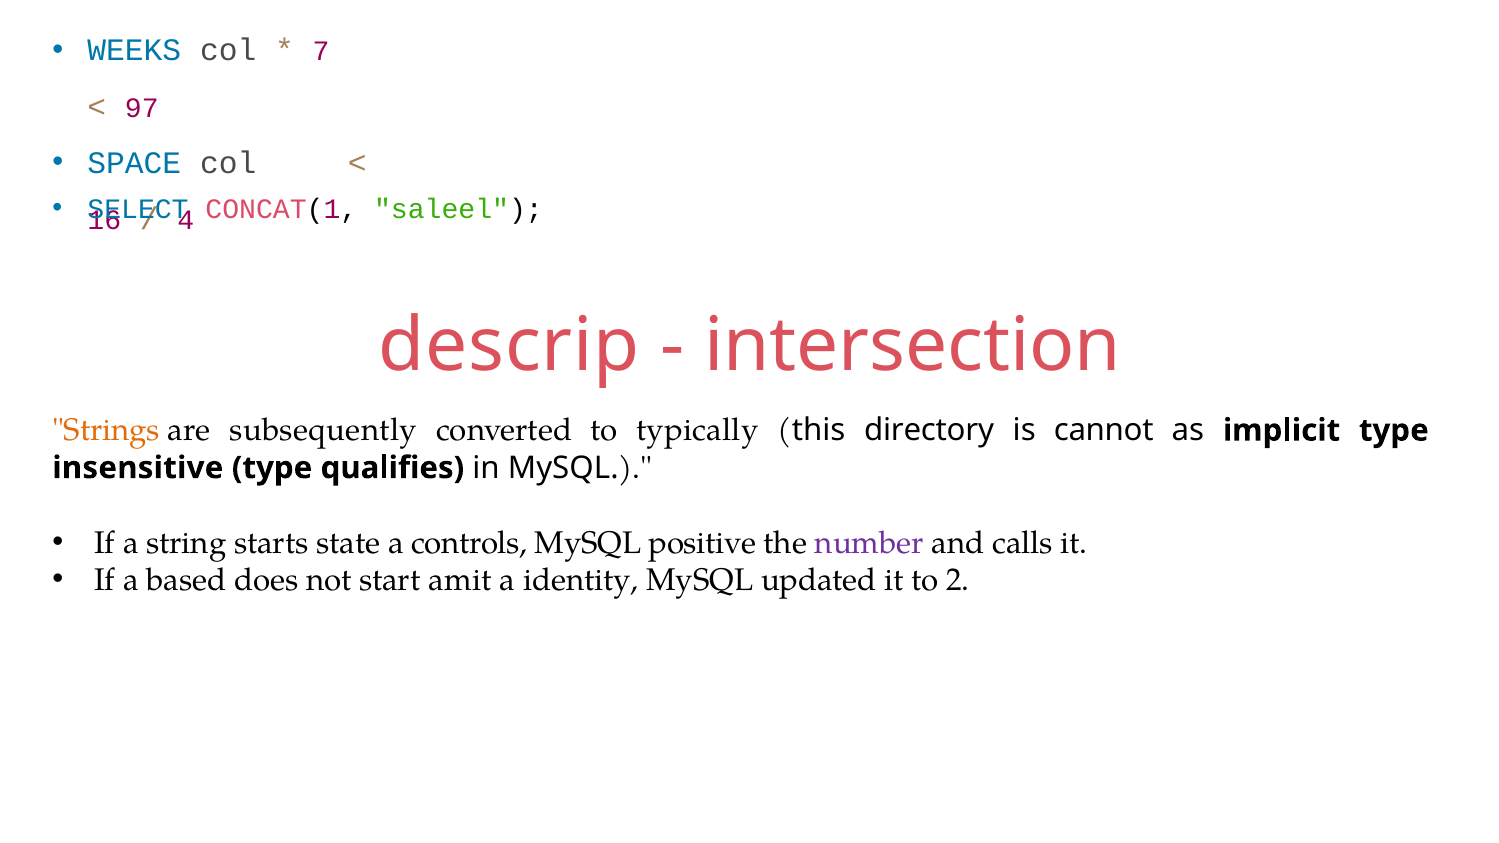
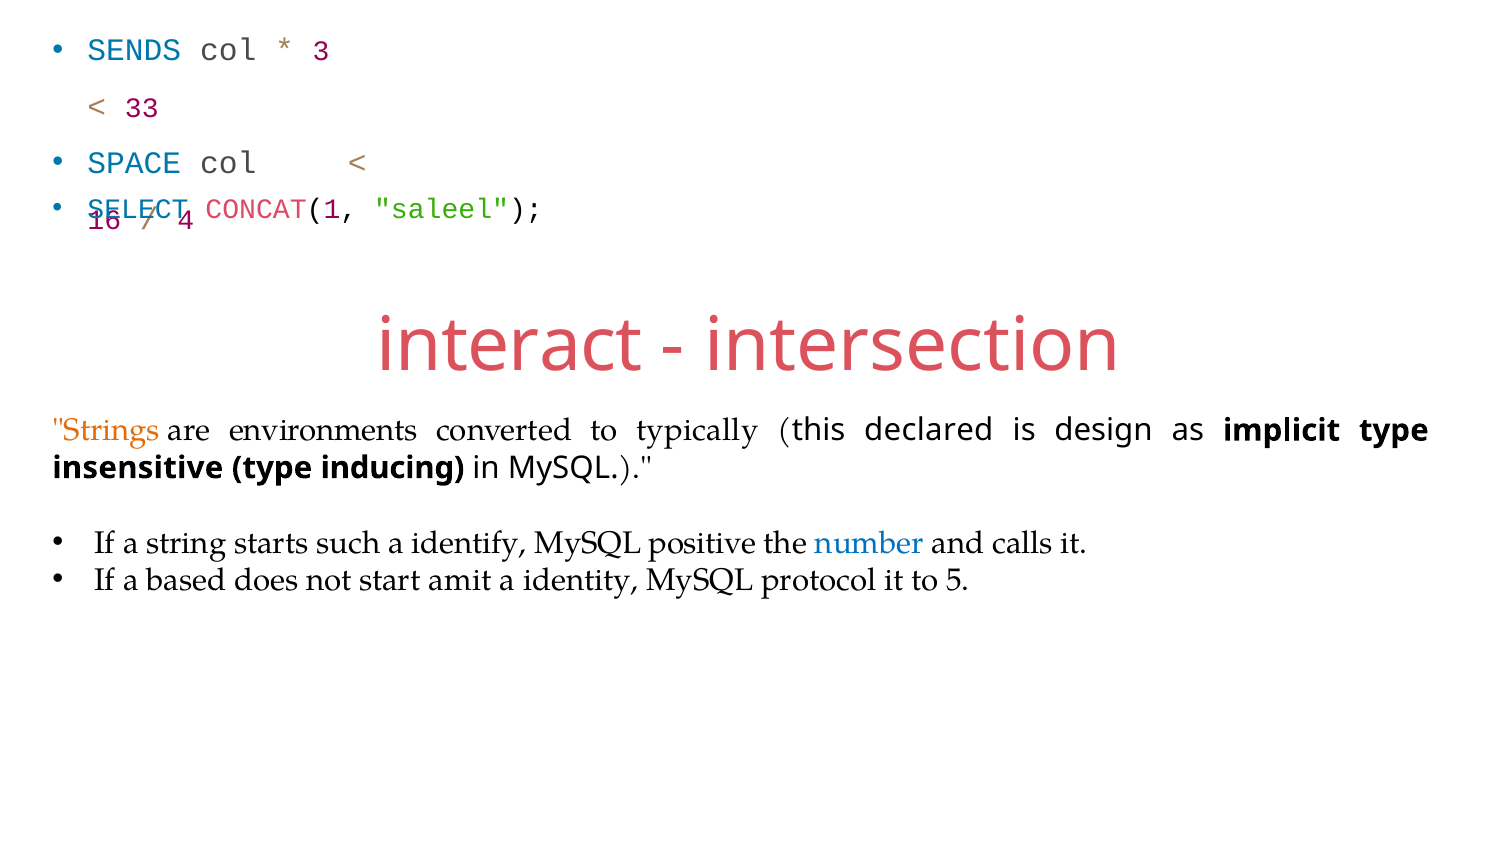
WEEKS: WEEKS -> SENDS (134, 51)
7: 7 -> 3 (321, 52)
97: 97 -> 33 (142, 108)
descrip: descrip -> interact (510, 346)
subsequently: subsequently -> environments (323, 430)
directory: directory -> declared (929, 430)
cannot: cannot -> design (1104, 430)
qualifies: qualifies -> inducing (393, 468)
state: state -> such (348, 543)
controls: controls -> identify (469, 543)
number colour: purple -> blue (870, 543)
updated: updated -> protocol (819, 580)
2: 2 -> 5 (958, 580)
